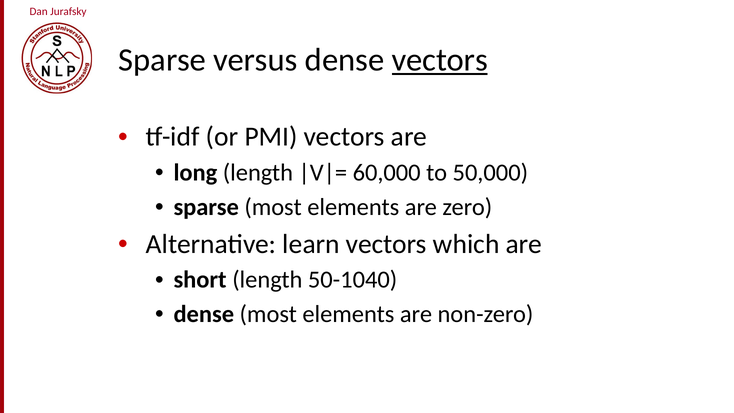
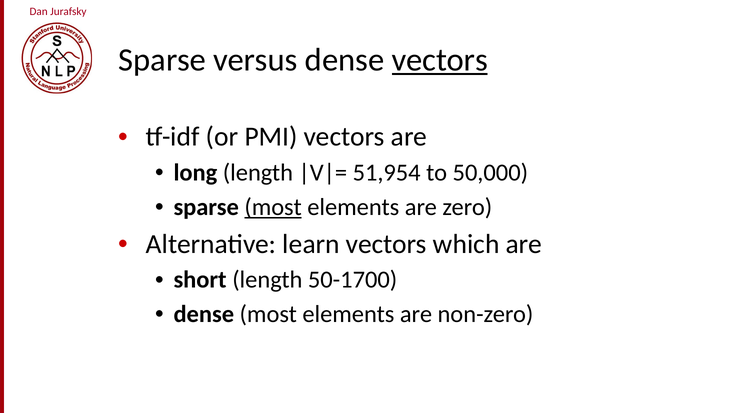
60,000: 60,000 -> 51,954 (387, 173)
most underline: none -> present (273, 207)
50-1040: 50-1040 -> 50-1700 (353, 280)
